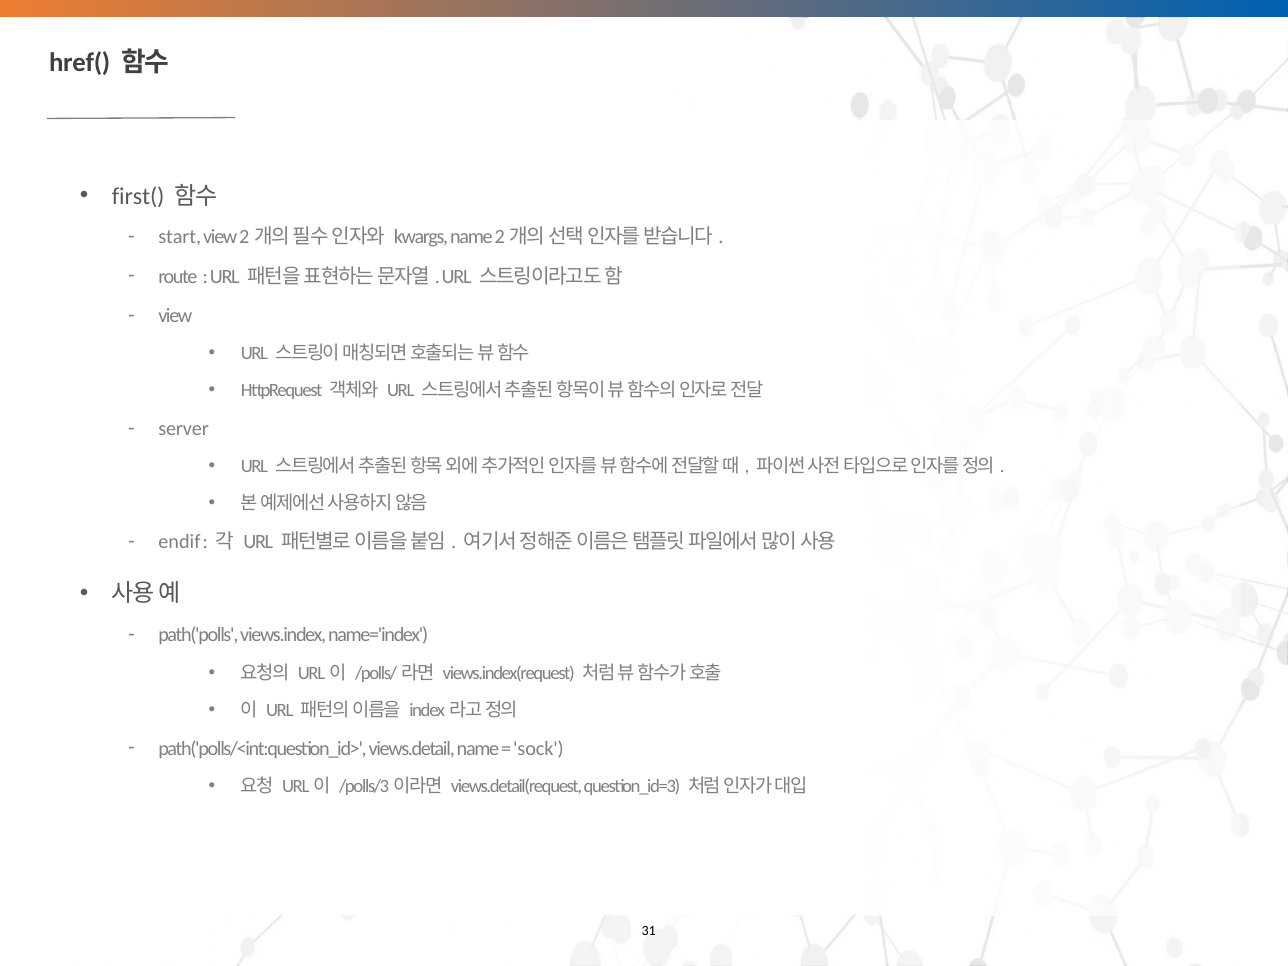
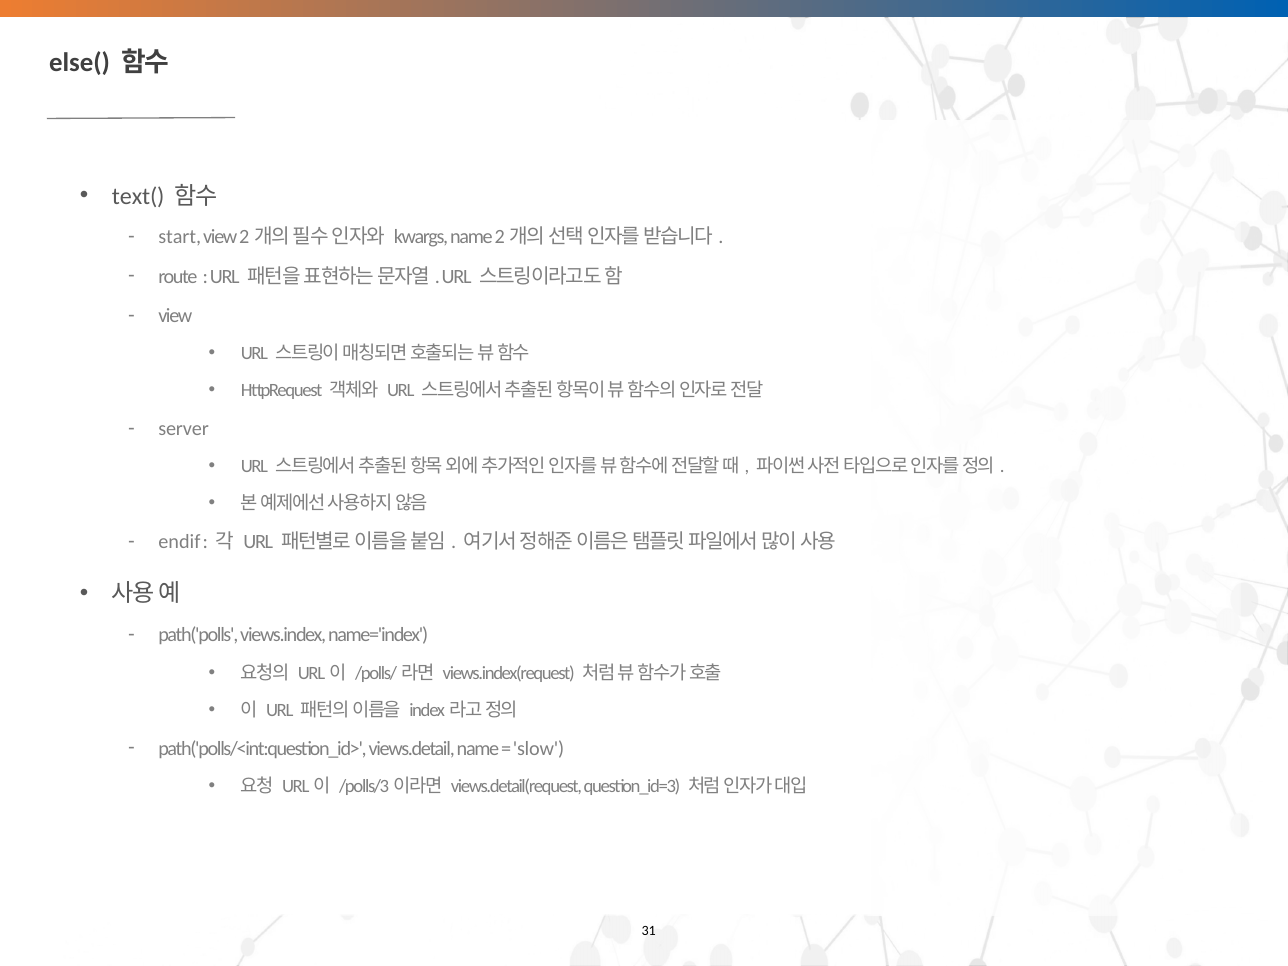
href(: href( -> else( (80, 63)
first(: first( -> text( (138, 196)
sock: sock -> slow (539, 748)
